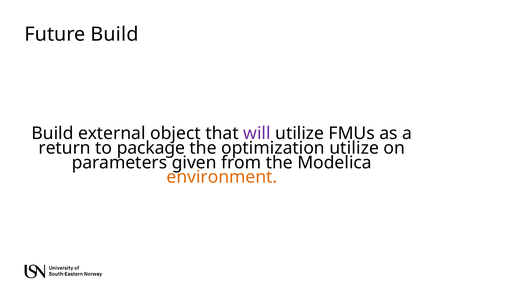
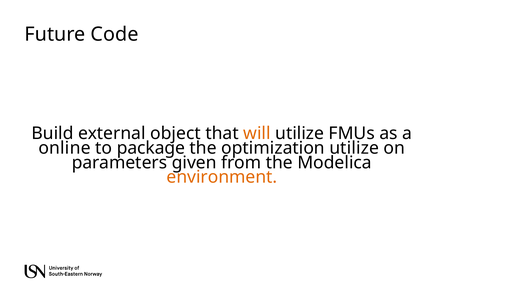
Future Build: Build -> Code (115, 34)
will colour: purple -> orange (257, 133)
return: return -> online (65, 148)
